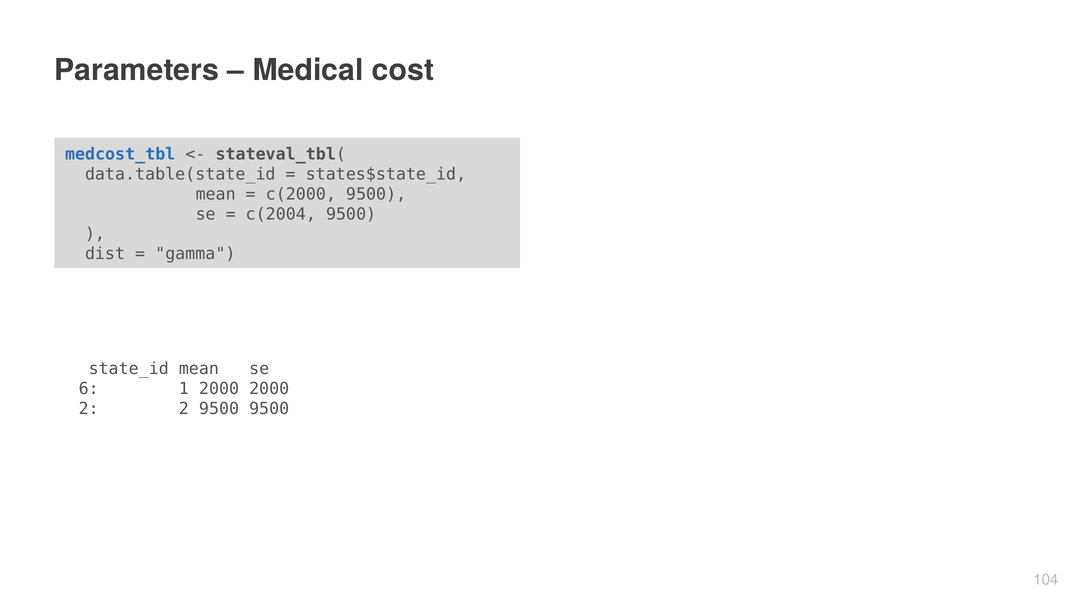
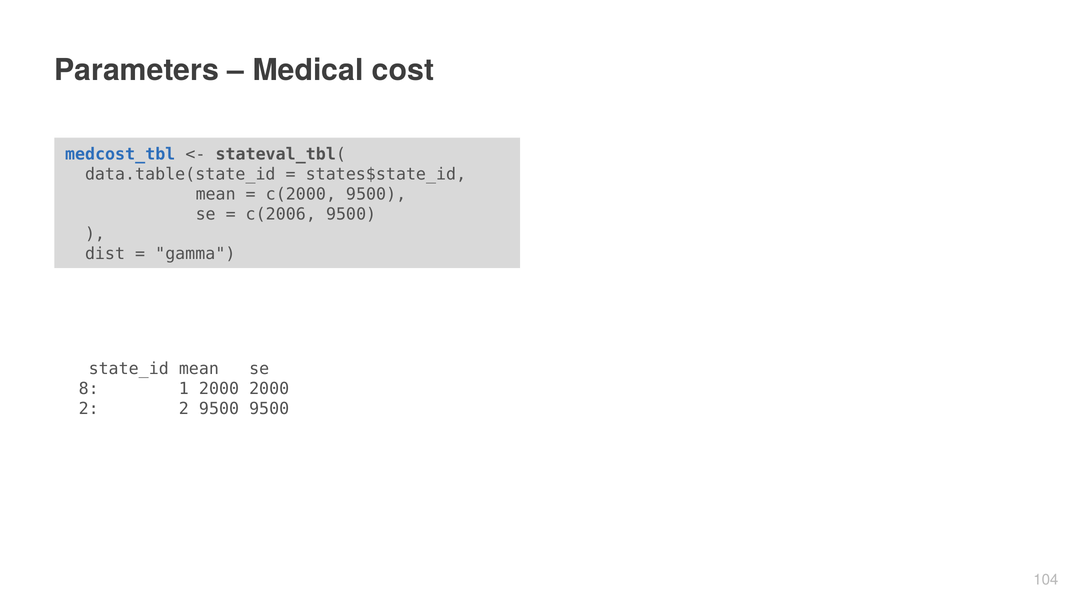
c(2004: c(2004 -> c(2006 (281, 214)
6: 6 -> 8 (89, 389)
